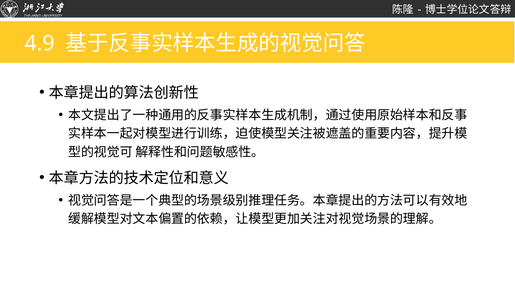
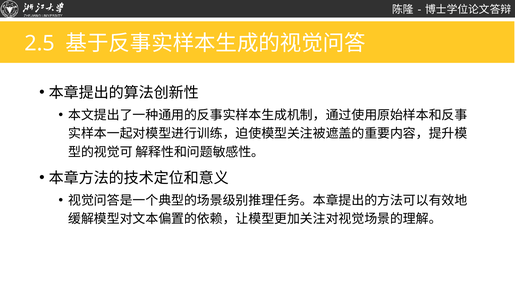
4.9: 4.9 -> 2.5 (40, 43)
